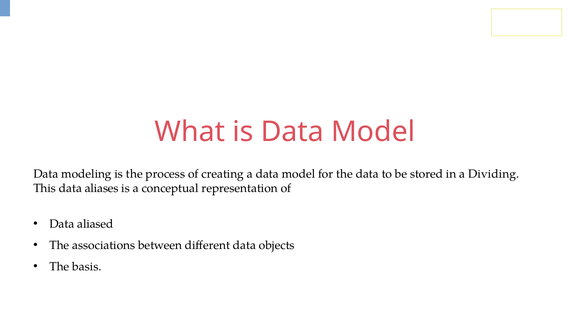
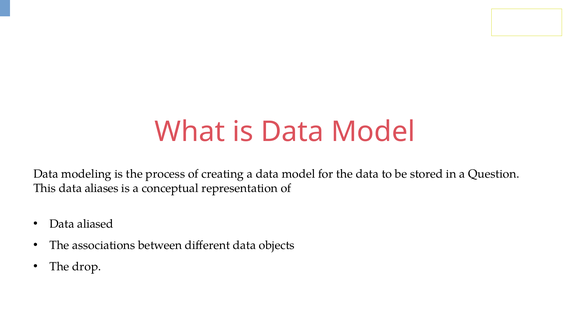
Dividing: Dividing -> Question (494, 174)
basis: basis -> drop (87, 266)
